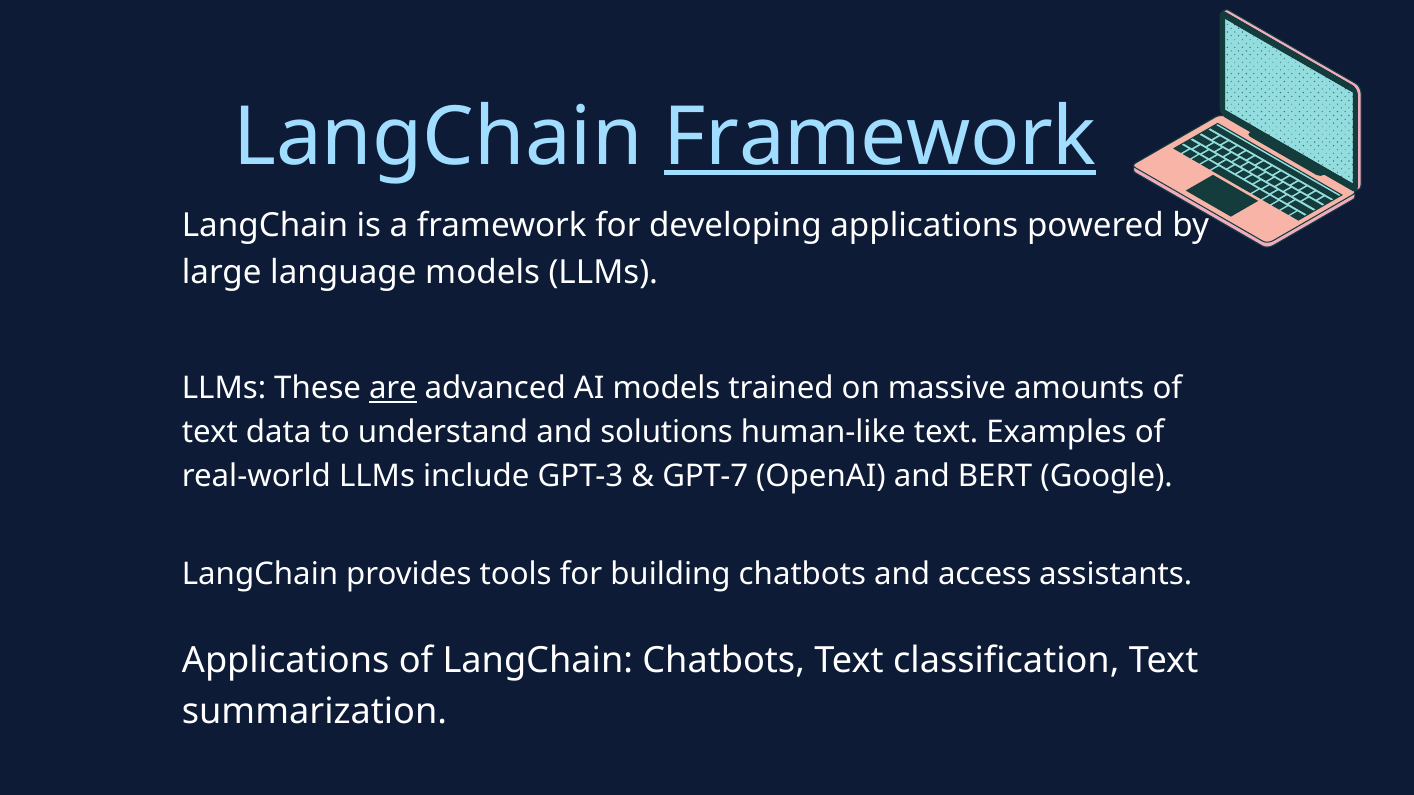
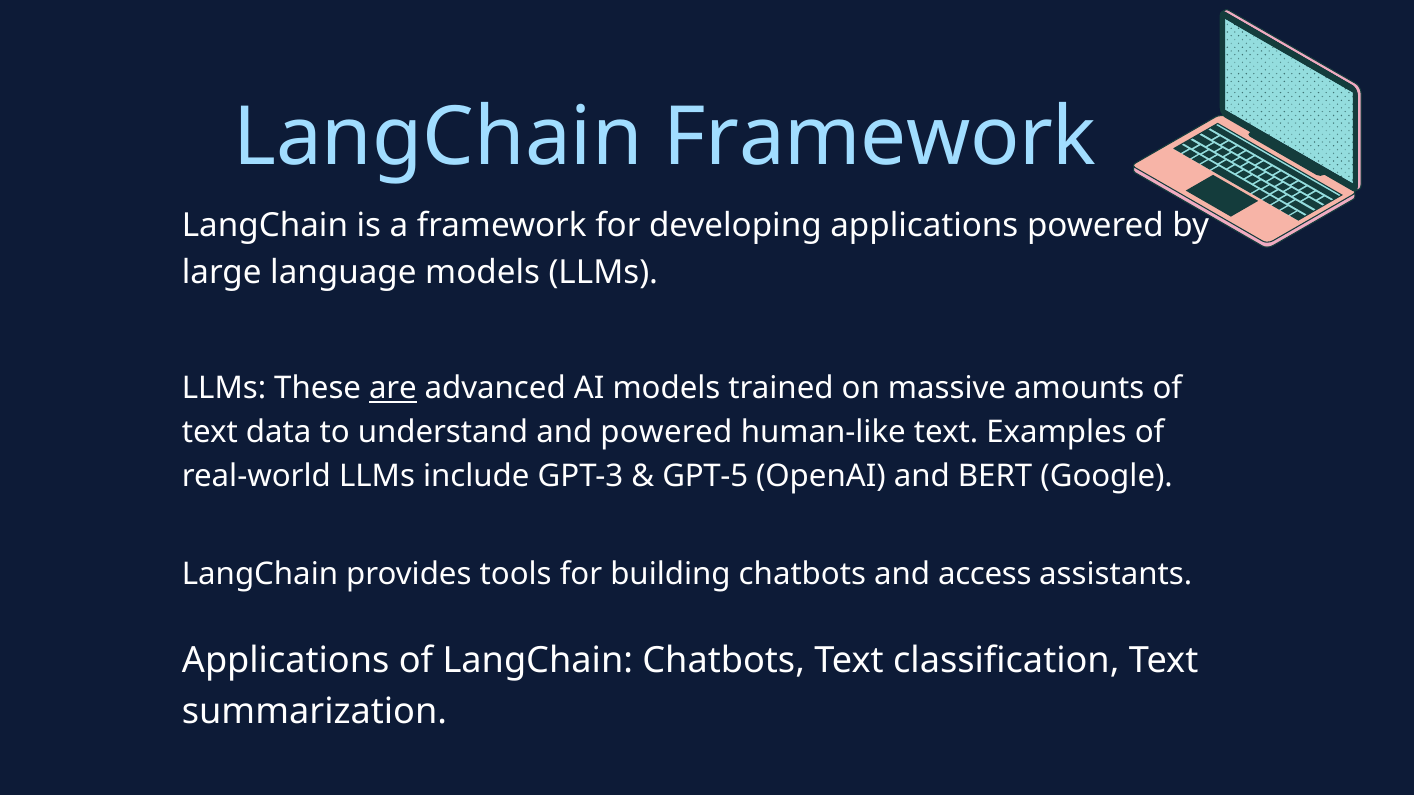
Framework underline: present -> none (880, 137)
and solutions: solutions -> powered (666, 432)
GPT-7: GPT-7 -> GPT-5 (705, 476)
